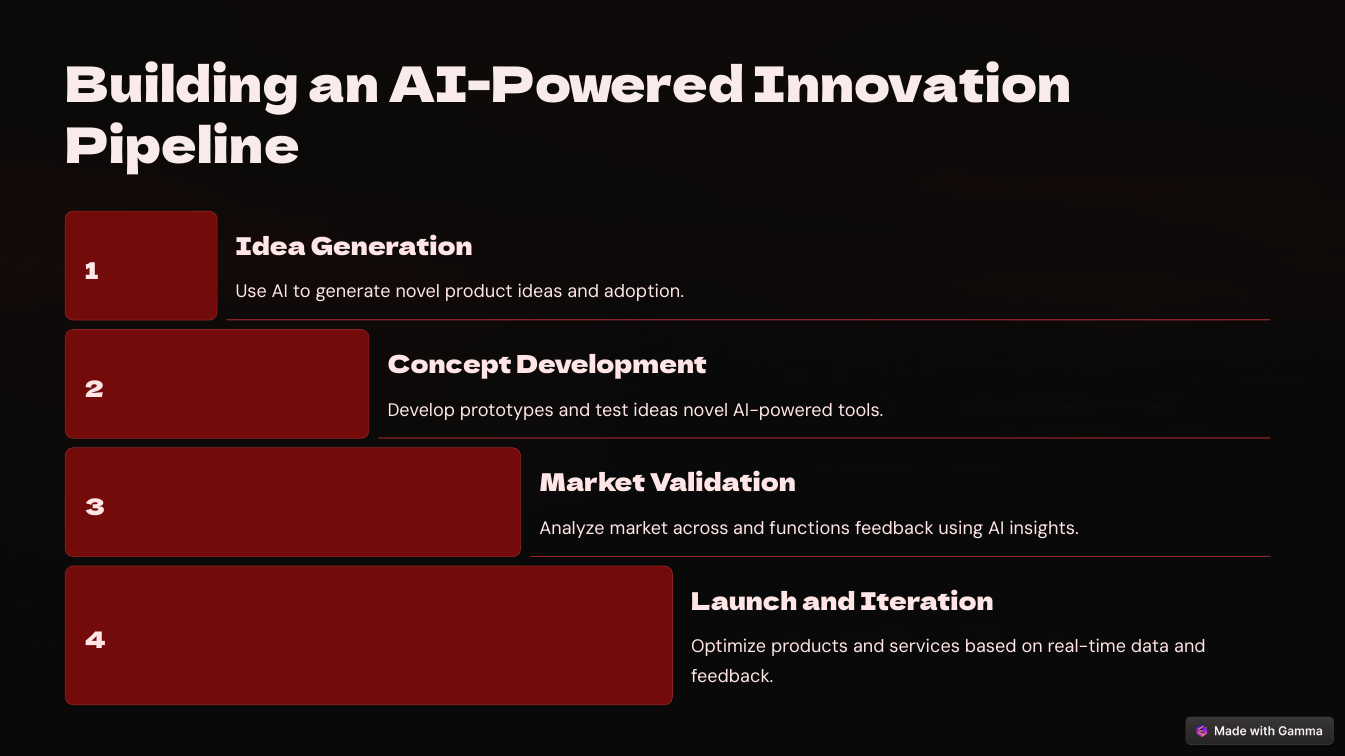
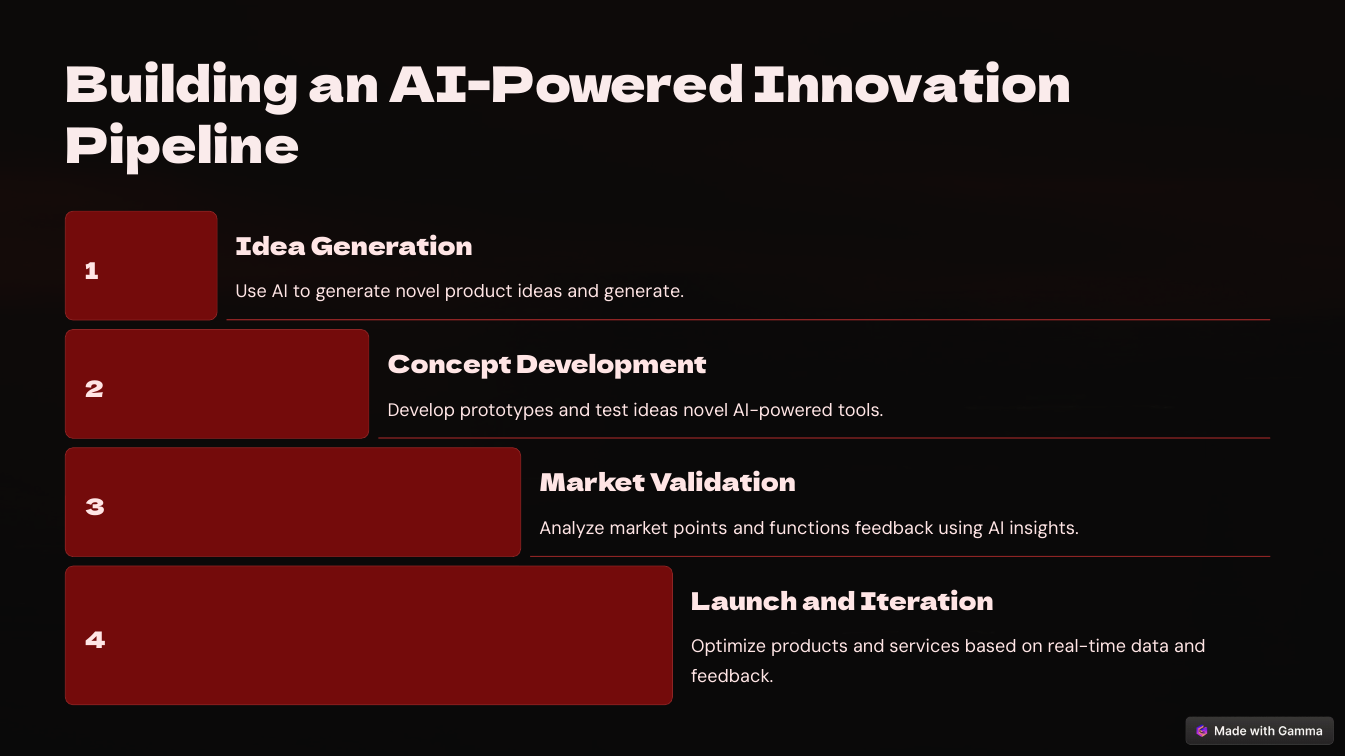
and adoption: adoption -> generate (644, 292)
across: across -> points (700, 529)
